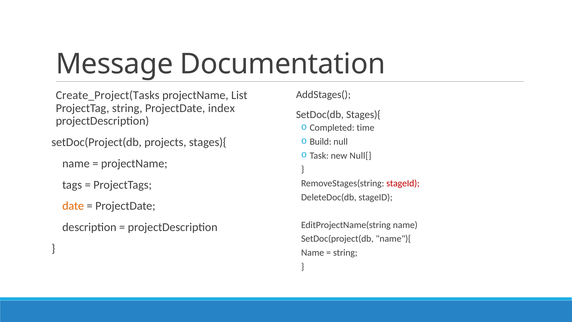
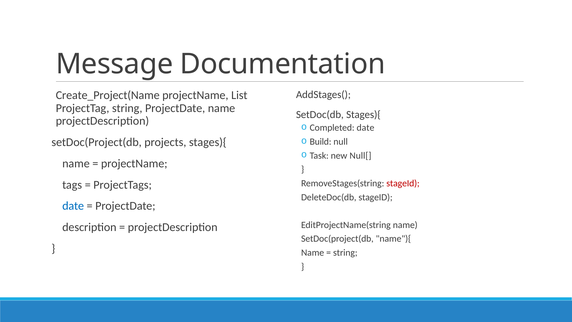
Create_Project(Tasks: Create_Project(Tasks -> Create_Project(Name (108, 95)
ProjectDate index: index -> name (222, 108)
Completed time: time -> date (366, 128)
date colour: orange -> blue (73, 206)
